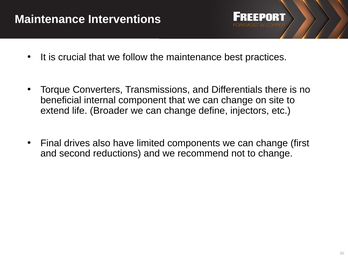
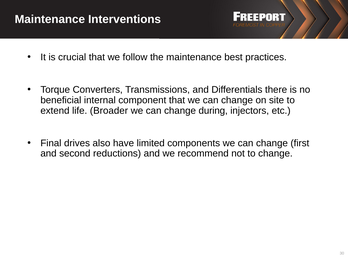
define: define -> during (213, 111)
